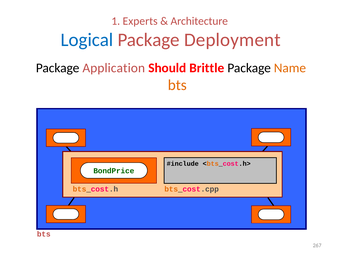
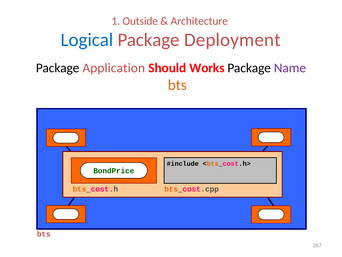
Experts: Experts -> Outside (140, 21)
Brittle: Brittle -> Works (207, 68)
Name colour: orange -> purple (290, 68)
